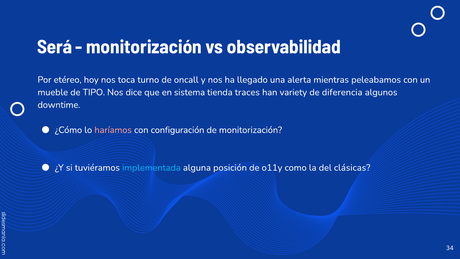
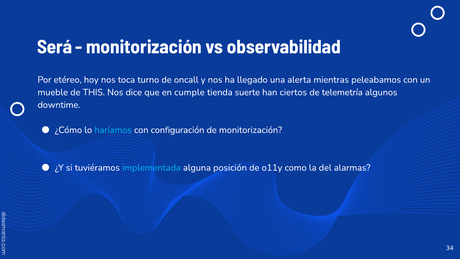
TIPO: TIPO -> THIS (94, 92)
sistema: sistema -> cumple (189, 92)
traces: traces -> suerte (247, 92)
variety: variety -> ciertos (293, 92)
diferencia: diferencia -> telemetría (342, 92)
haríamos colour: pink -> light blue (113, 130)
clásicas: clásicas -> alarmas (352, 167)
